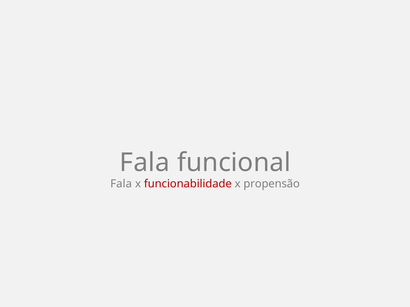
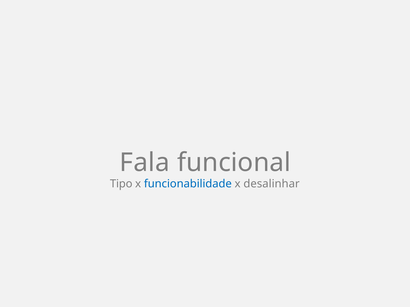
Fala: Fala -> Tipo (121, 184)
funcionabilidade colour: red -> blue (188, 184)
propensão: propensão -> desalinhar (272, 184)
